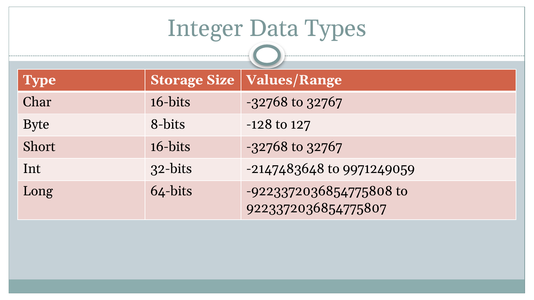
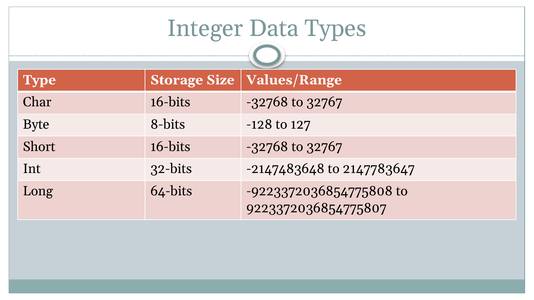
9971249059: 9971249059 -> 2147783647 (379, 169)
